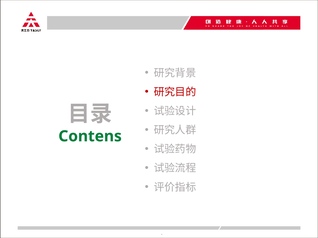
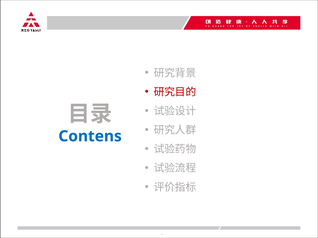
Contens colour: green -> blue (90, 137)
